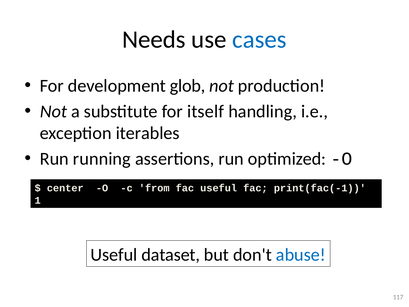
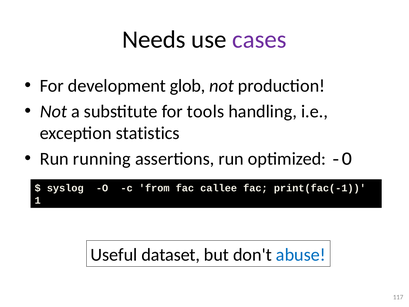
cases colour: blue -> purple (259, 40)
itself: itself -> tools (206, 111)
iterables: iterables -> statistics (148, 133)
center: center -> syslog (65, 188)
fac useful: useful -> callee (219, 188)
